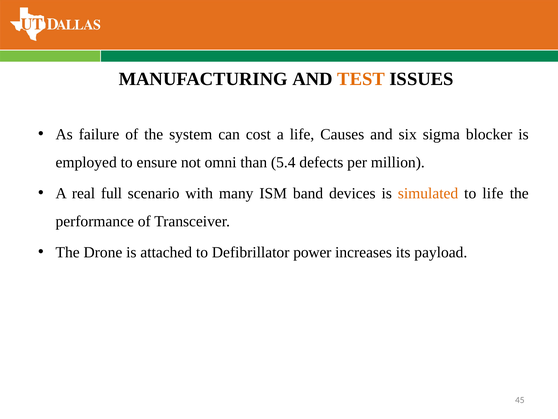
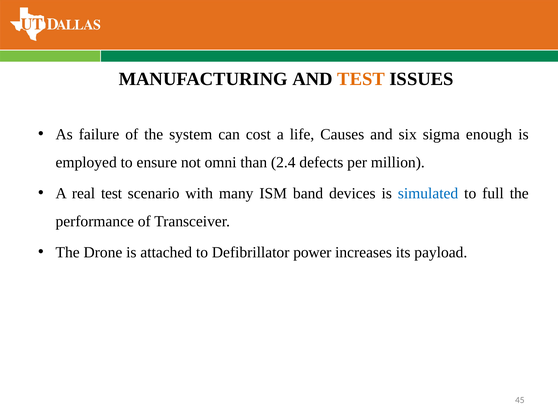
blocker: blocker -> enough (489, 134)
5.4: 5.4 -> 2.4 (283, 162)
real full: full -> test (112, 193)
simulated colour: orange -> blue (428, 193)
to life: life -> full (493, 193)
